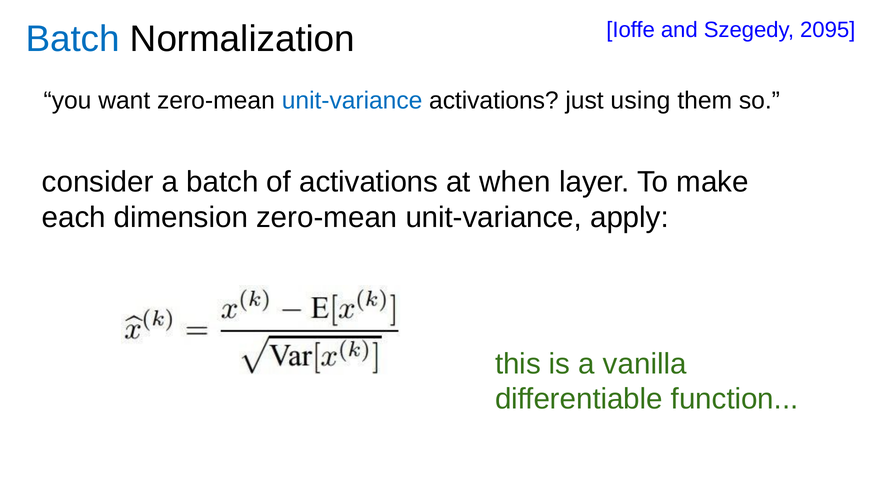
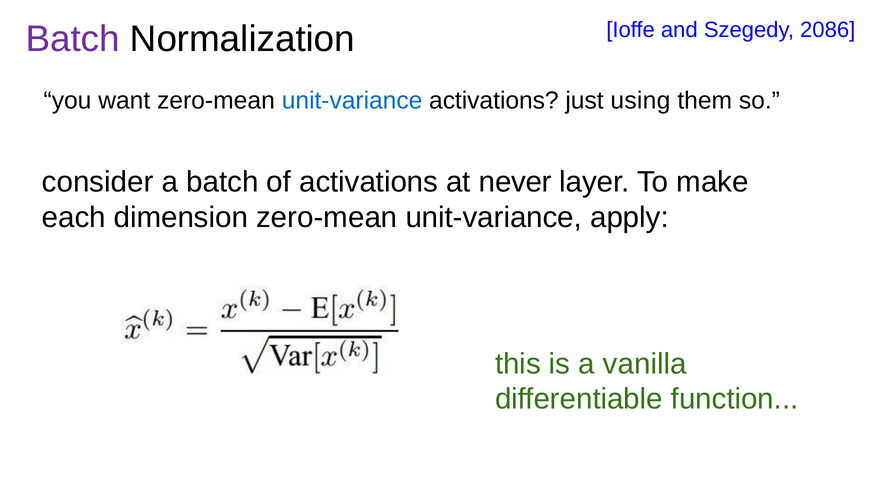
Batch colour: blue -> purple (73, 39)
2095: 2095 -> 2086 (828, 30)
when: when -> never (515, 182)
